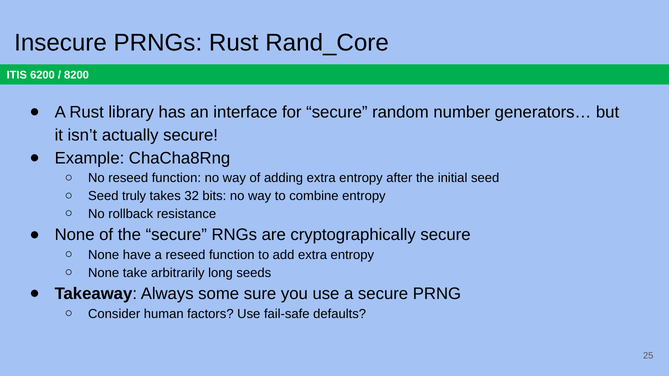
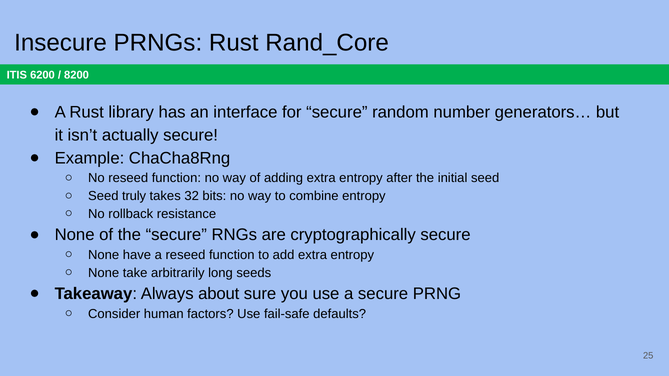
some: some -> about (219, 294)
